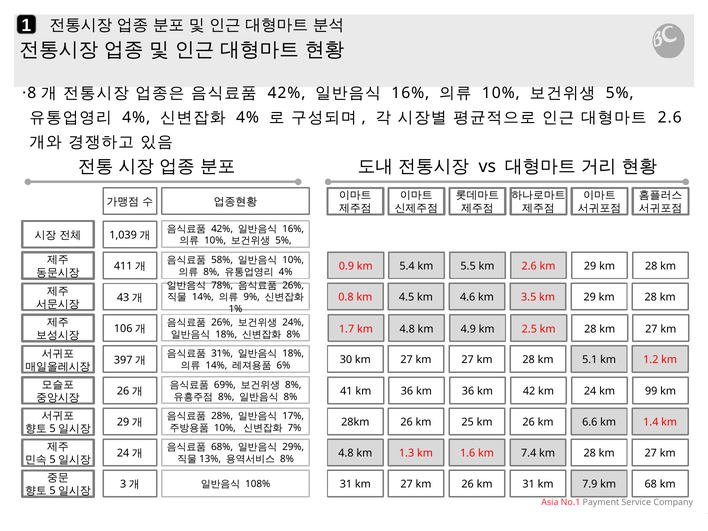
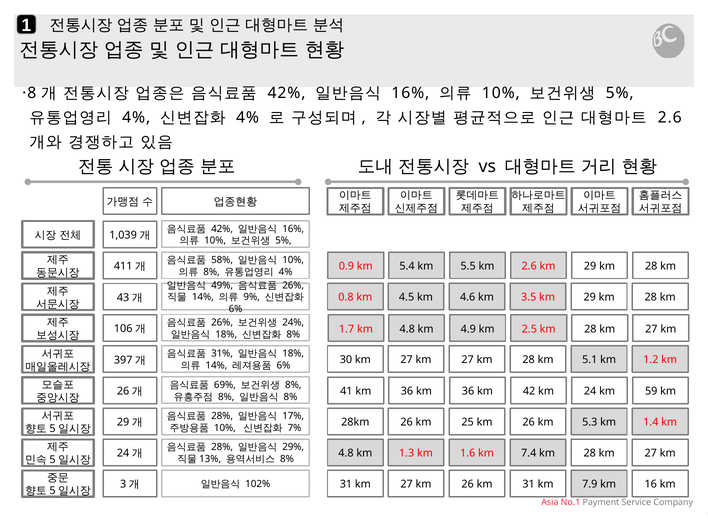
78%: 78% -> 49% (222, 285)
1%: 1% -> 6% (236, 309)
99: 99 -> 59 (651, 391)
6.6: 6.6 -> 5.3 (590, 422)
68%: 68% -> 28% (222, 447)
108%: 108% -> 102% (258, 484)
68: 68 -> 16 (651, 484)
